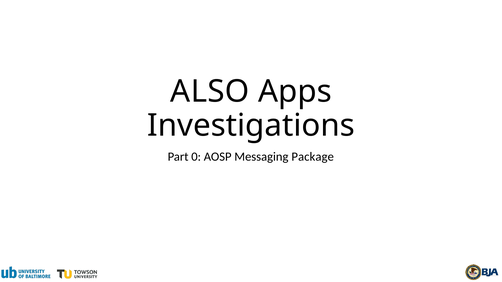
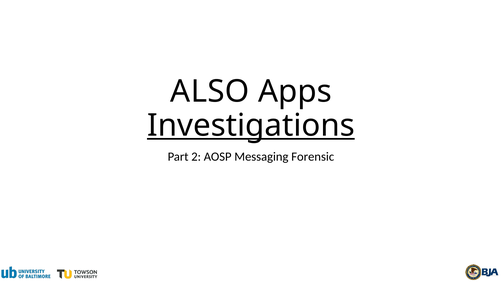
Investigations underline: none -> present (251, 125)
0: 0 -> 2 (196, 157)
Package: Package -> Forensic (313, 157)
